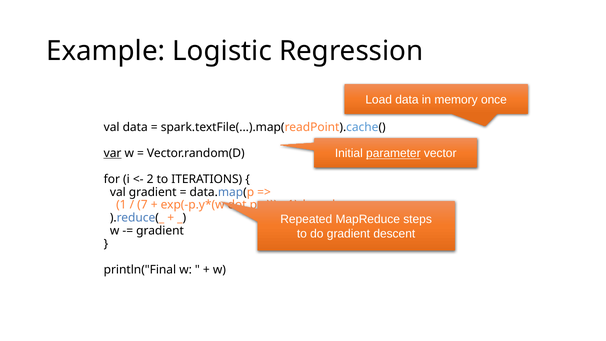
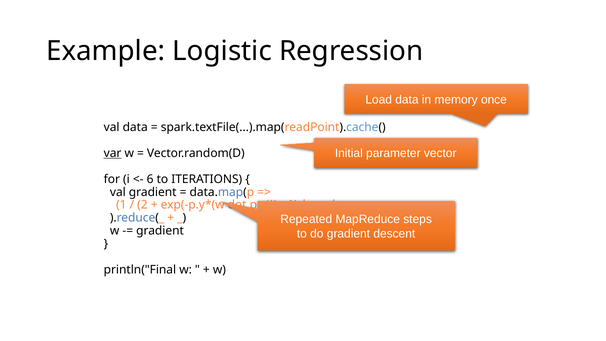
parameter underline: present -> none (393, 153)
2: 2 -> 6 (150, 179)
7: 7 -> 2 (142, 205)
